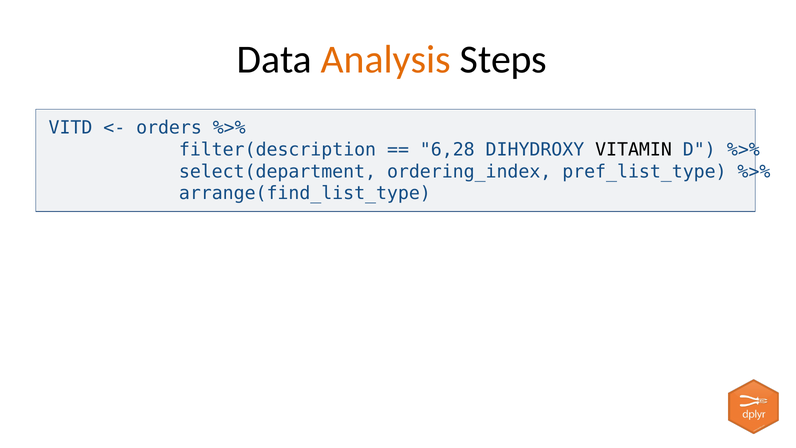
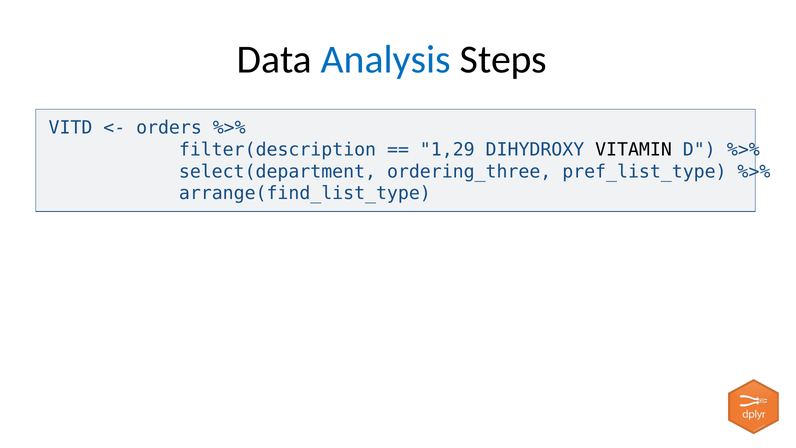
Analysis colour: orange -> blue (386, 60)
6,28: 6,28 -> 1,29 (447, 150)
ordering_index: ordering_index -> ordering_three (469, 171)
